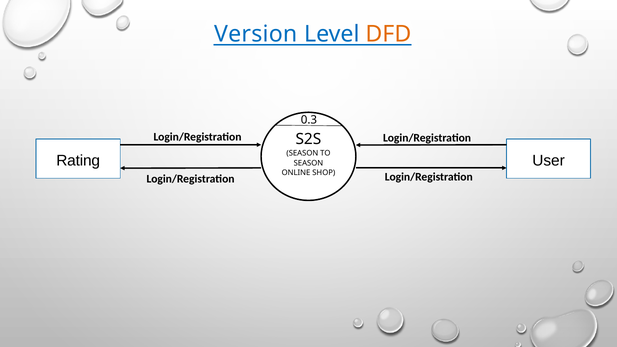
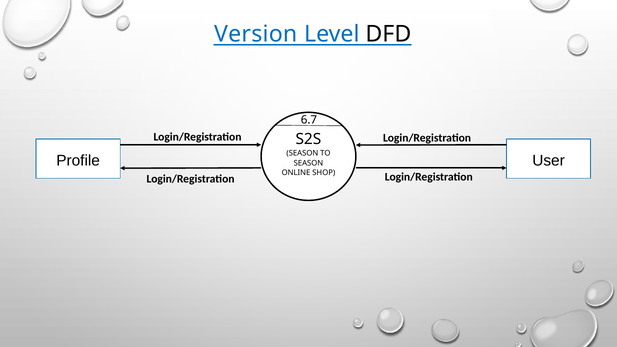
DFD colour: orange -> black (388, 34)
0.3: 0.3 -> 6.7 (309, 120)
Rating: Rating -> Profile (78, 160)
